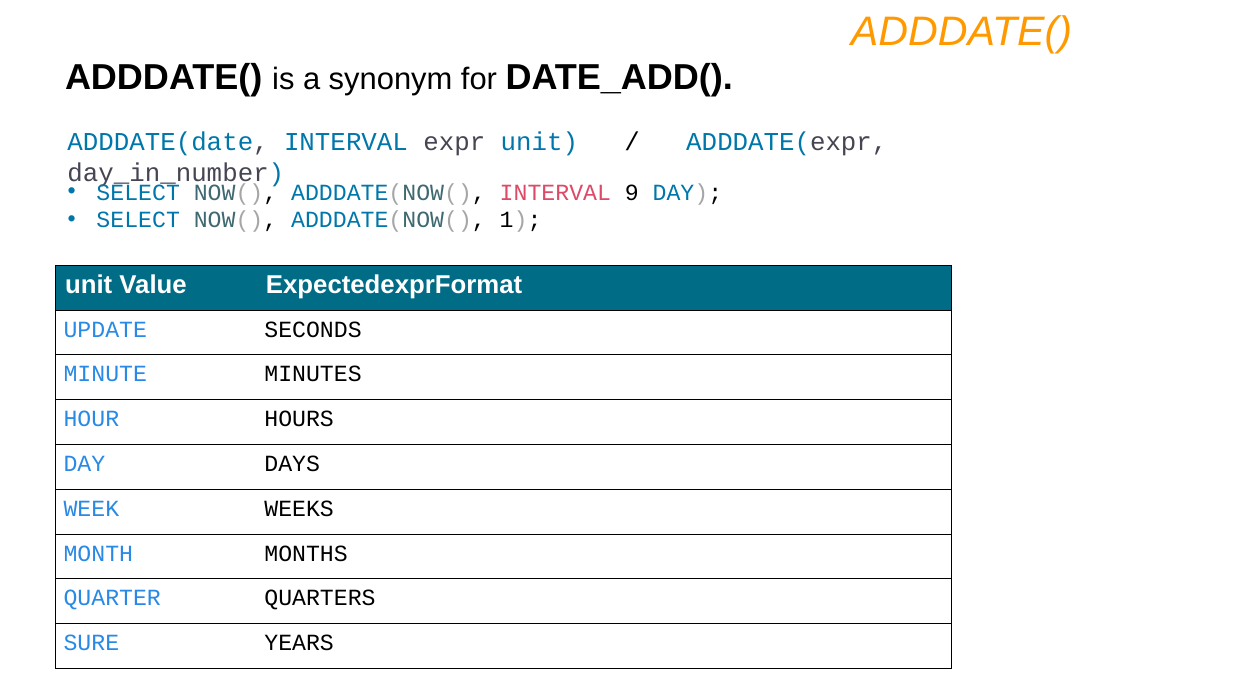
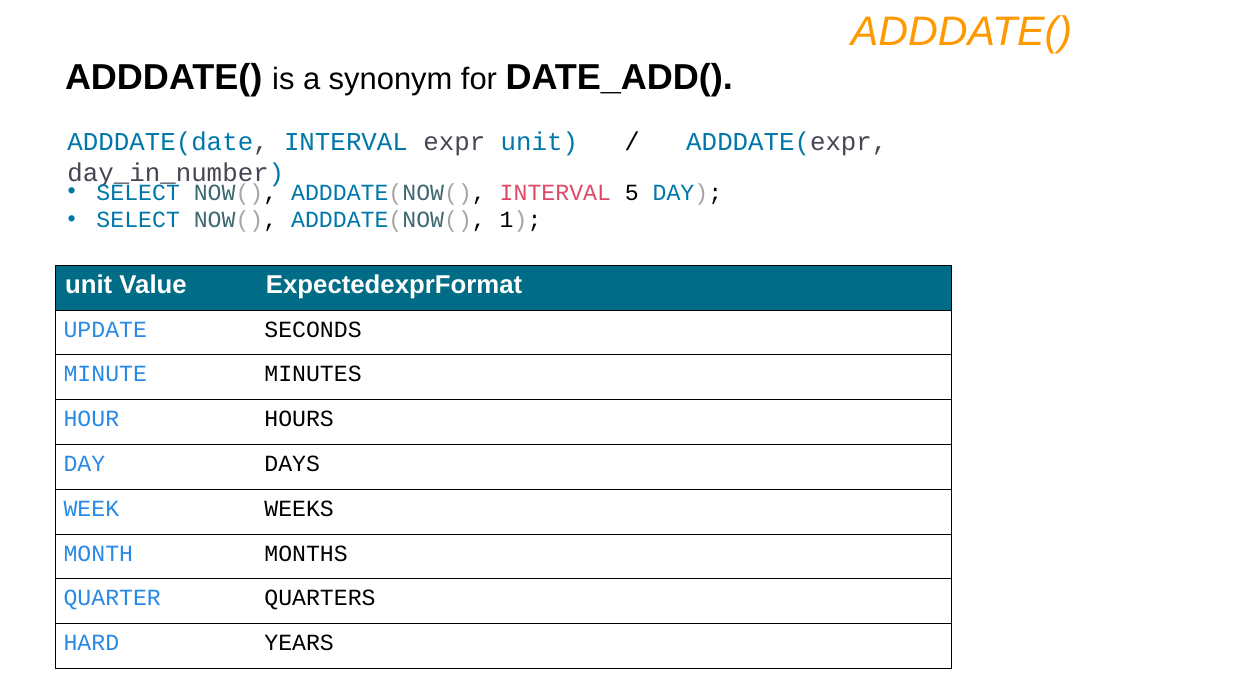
9: 9 -> 5 (632, 192)
SURE: SURE -> HARD (91, 643)
